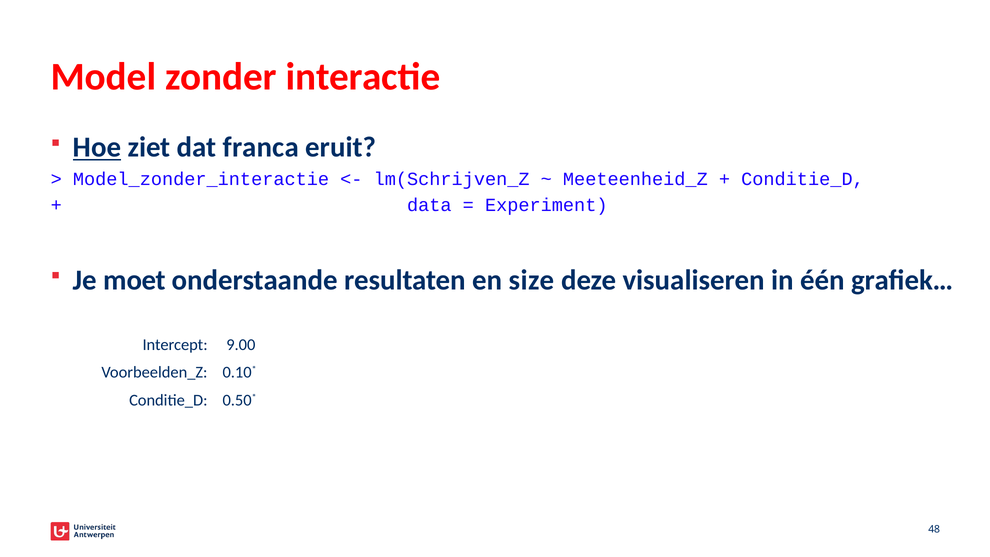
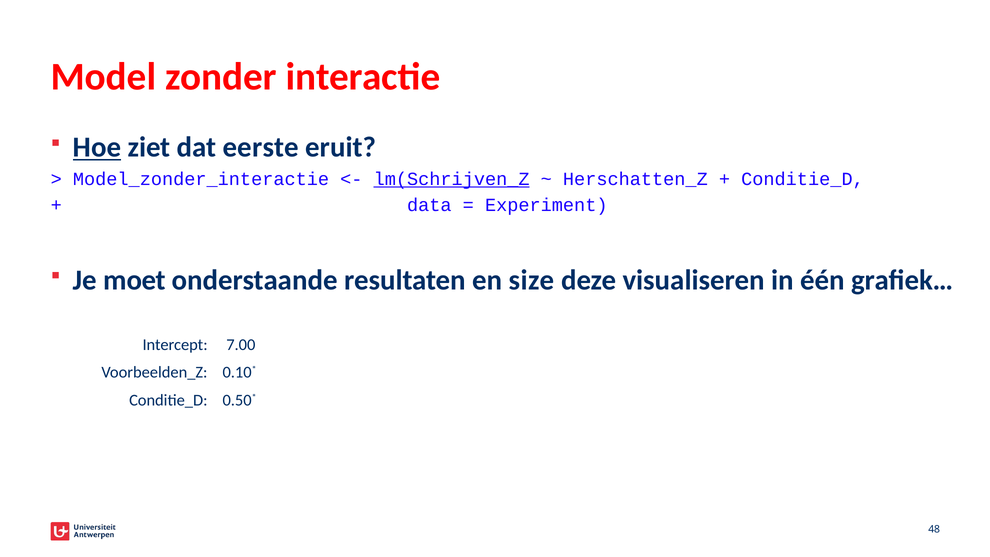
franca: franca -> eerste (261, 147)
lm(Schrijven_Z underline: none -> present (452, 179)
Meeteenheid_Z: Meeteenheid_Z -> Herschatten_Z (635, 179)
9.00: 9.00 -> 7.00 (241, 345)
